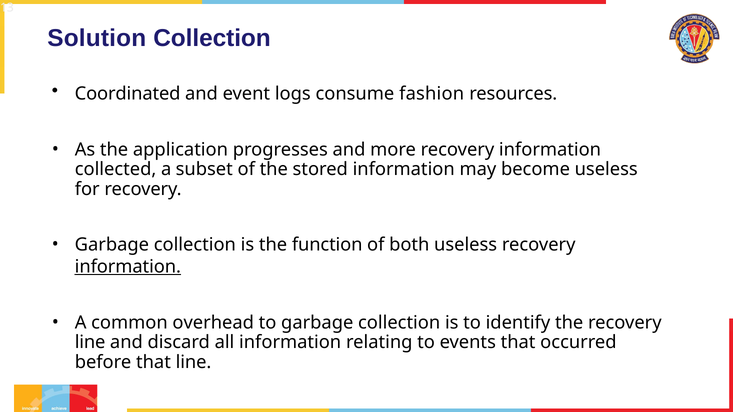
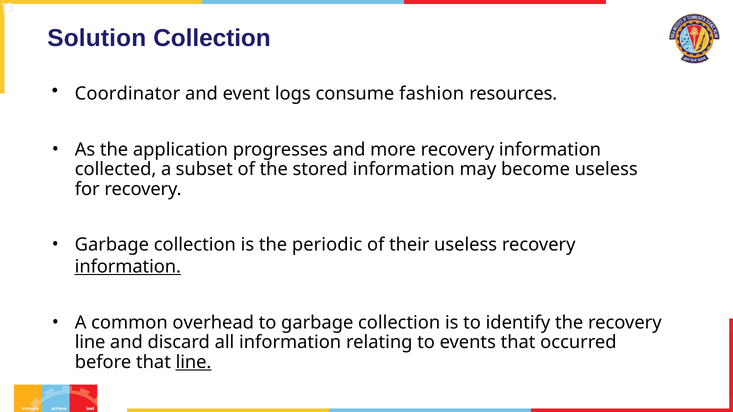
Coordinated: Coordinated -> Coordinator (127, 94)
function: function -> periodic (327, 245)
both: both -> their (409, 245)
line underline: none -> present (194, 362)
